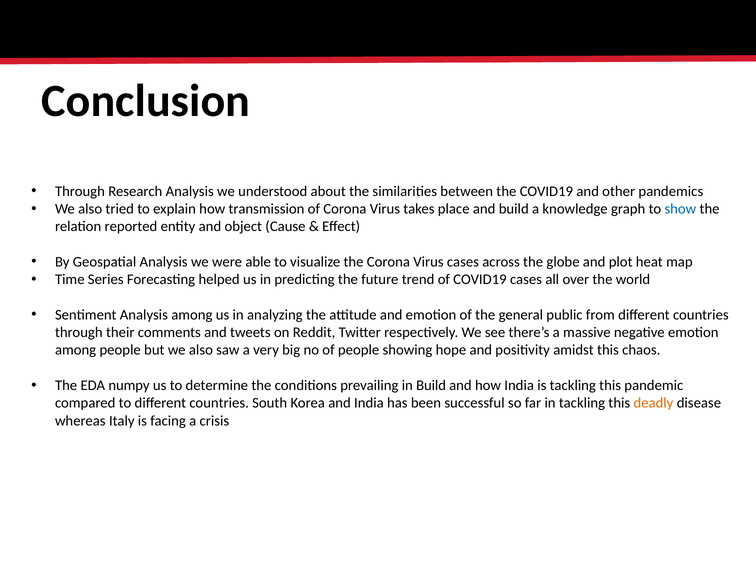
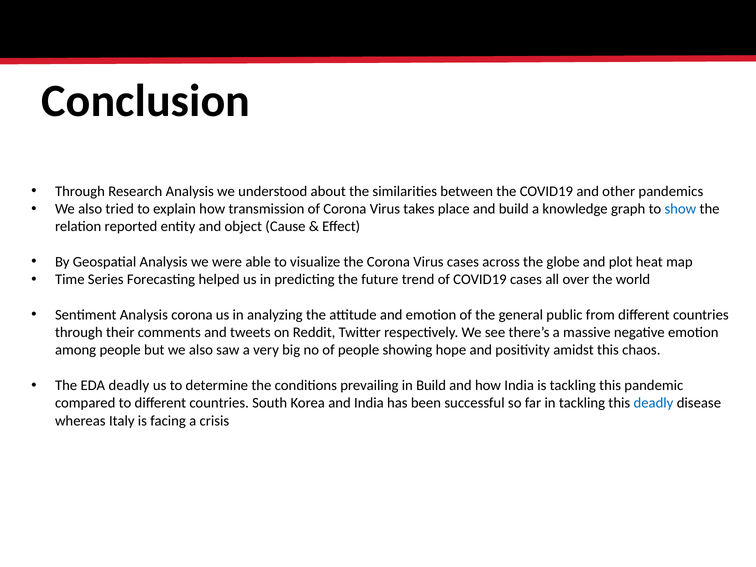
Analysis among: among -> corona (192, 315)
EDA numpy: numpy -> deadly (129, 385)
deadly colour: orange -> blue (653, 403)
